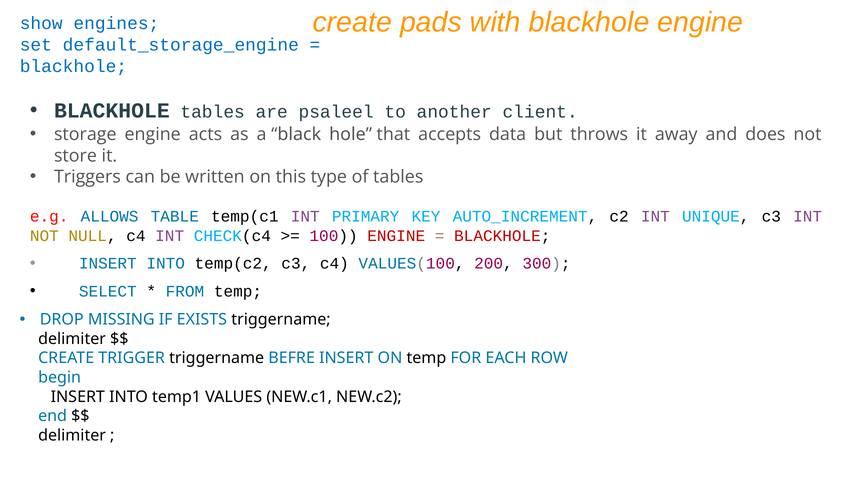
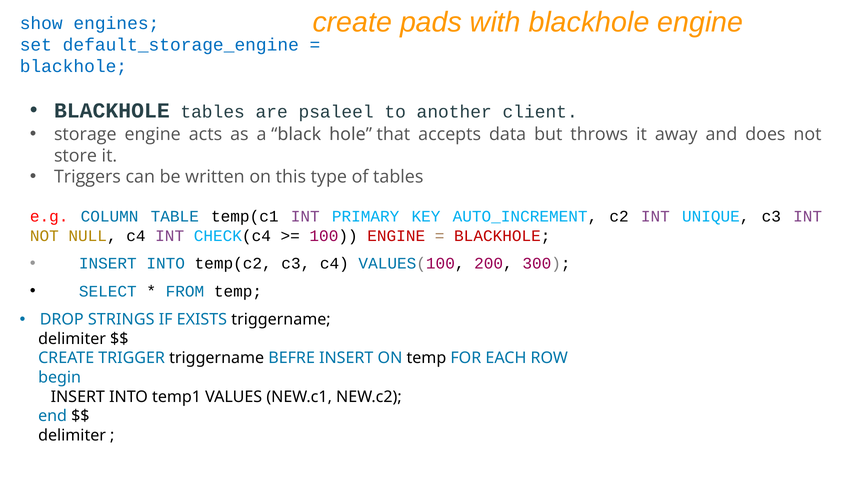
ALLOWS: ALLOWS -> COLUMN (110, 217)
MISSING: MISSING -> STRINGS (121, 320)
